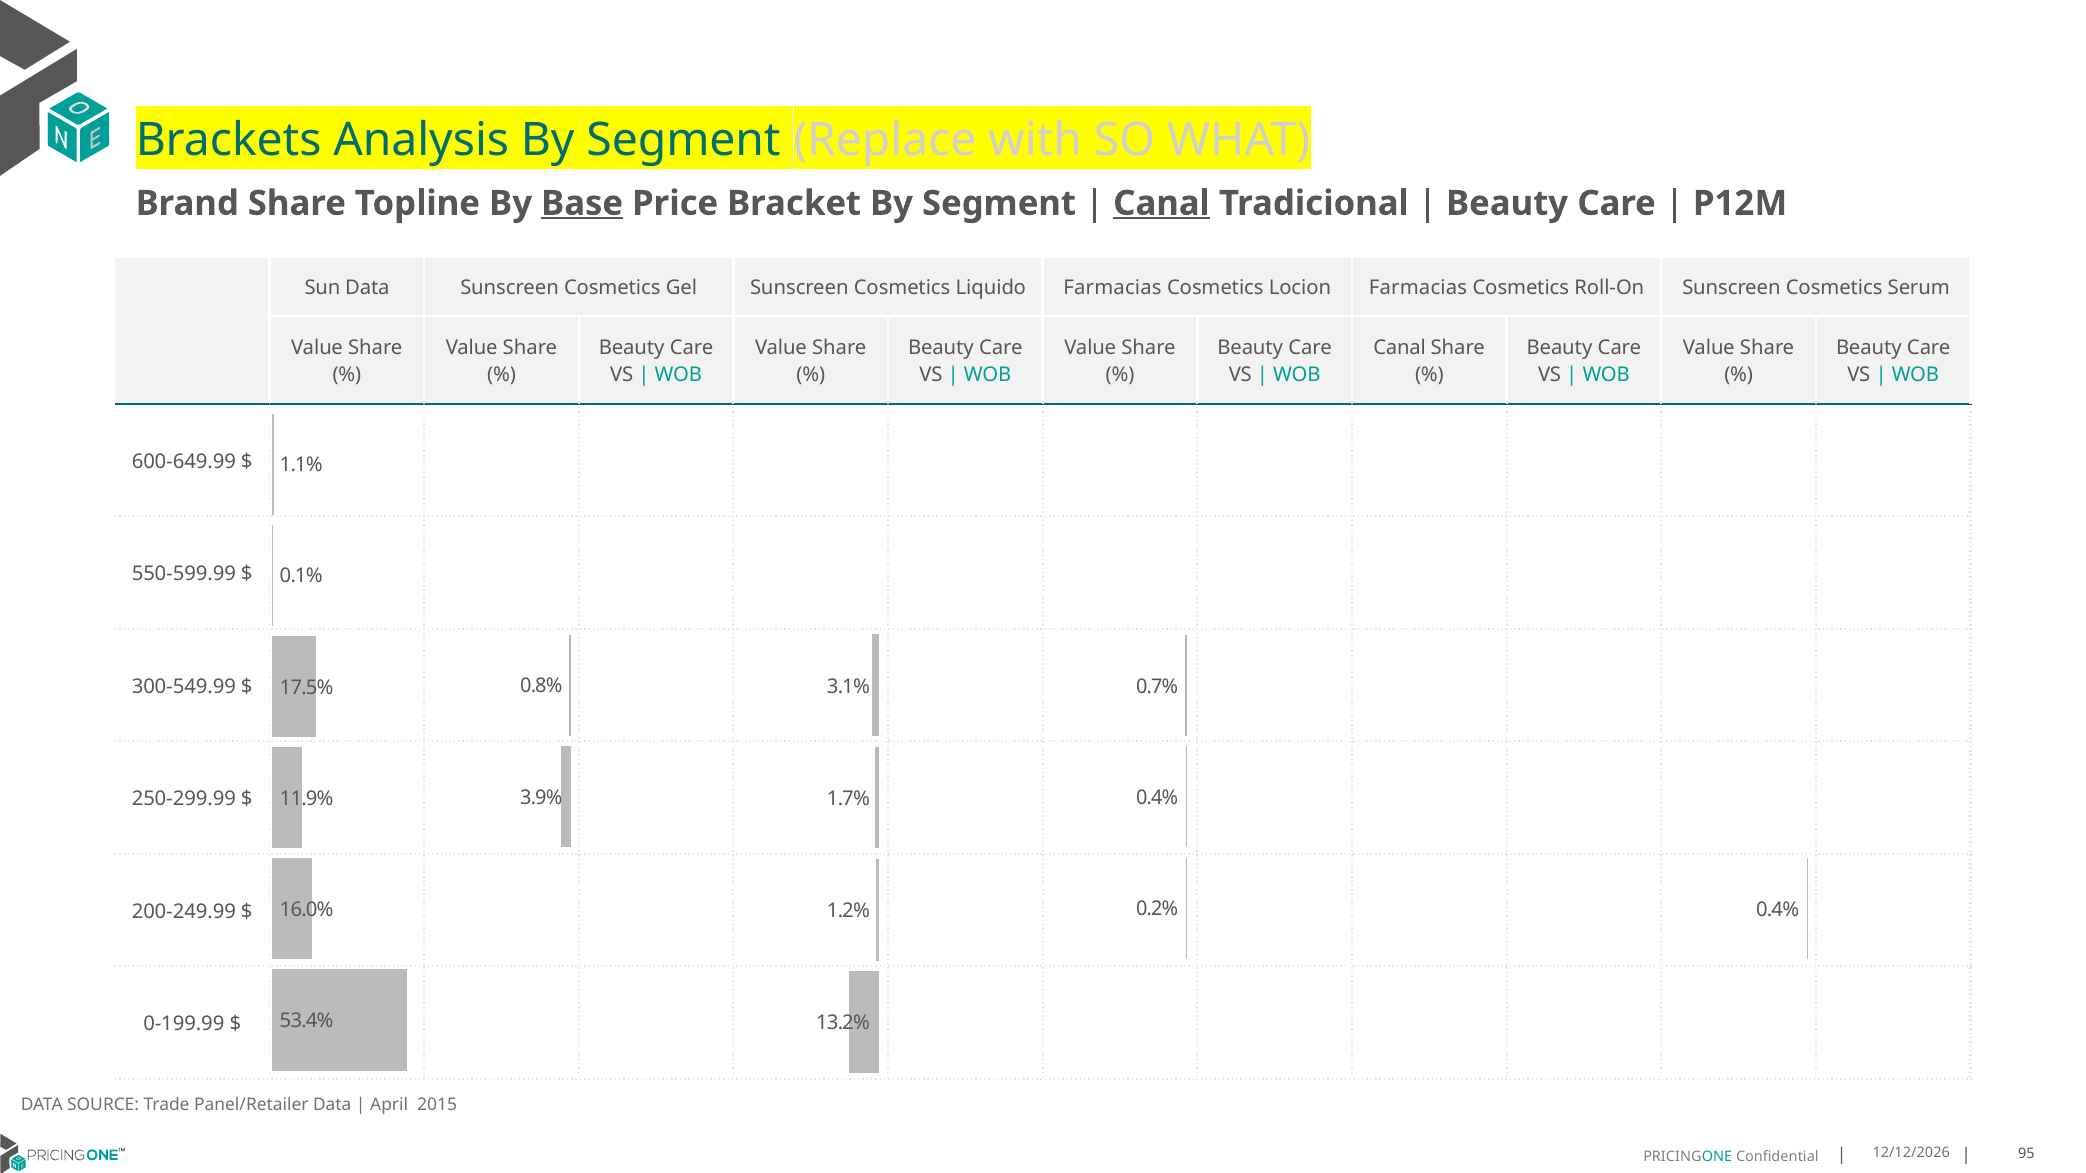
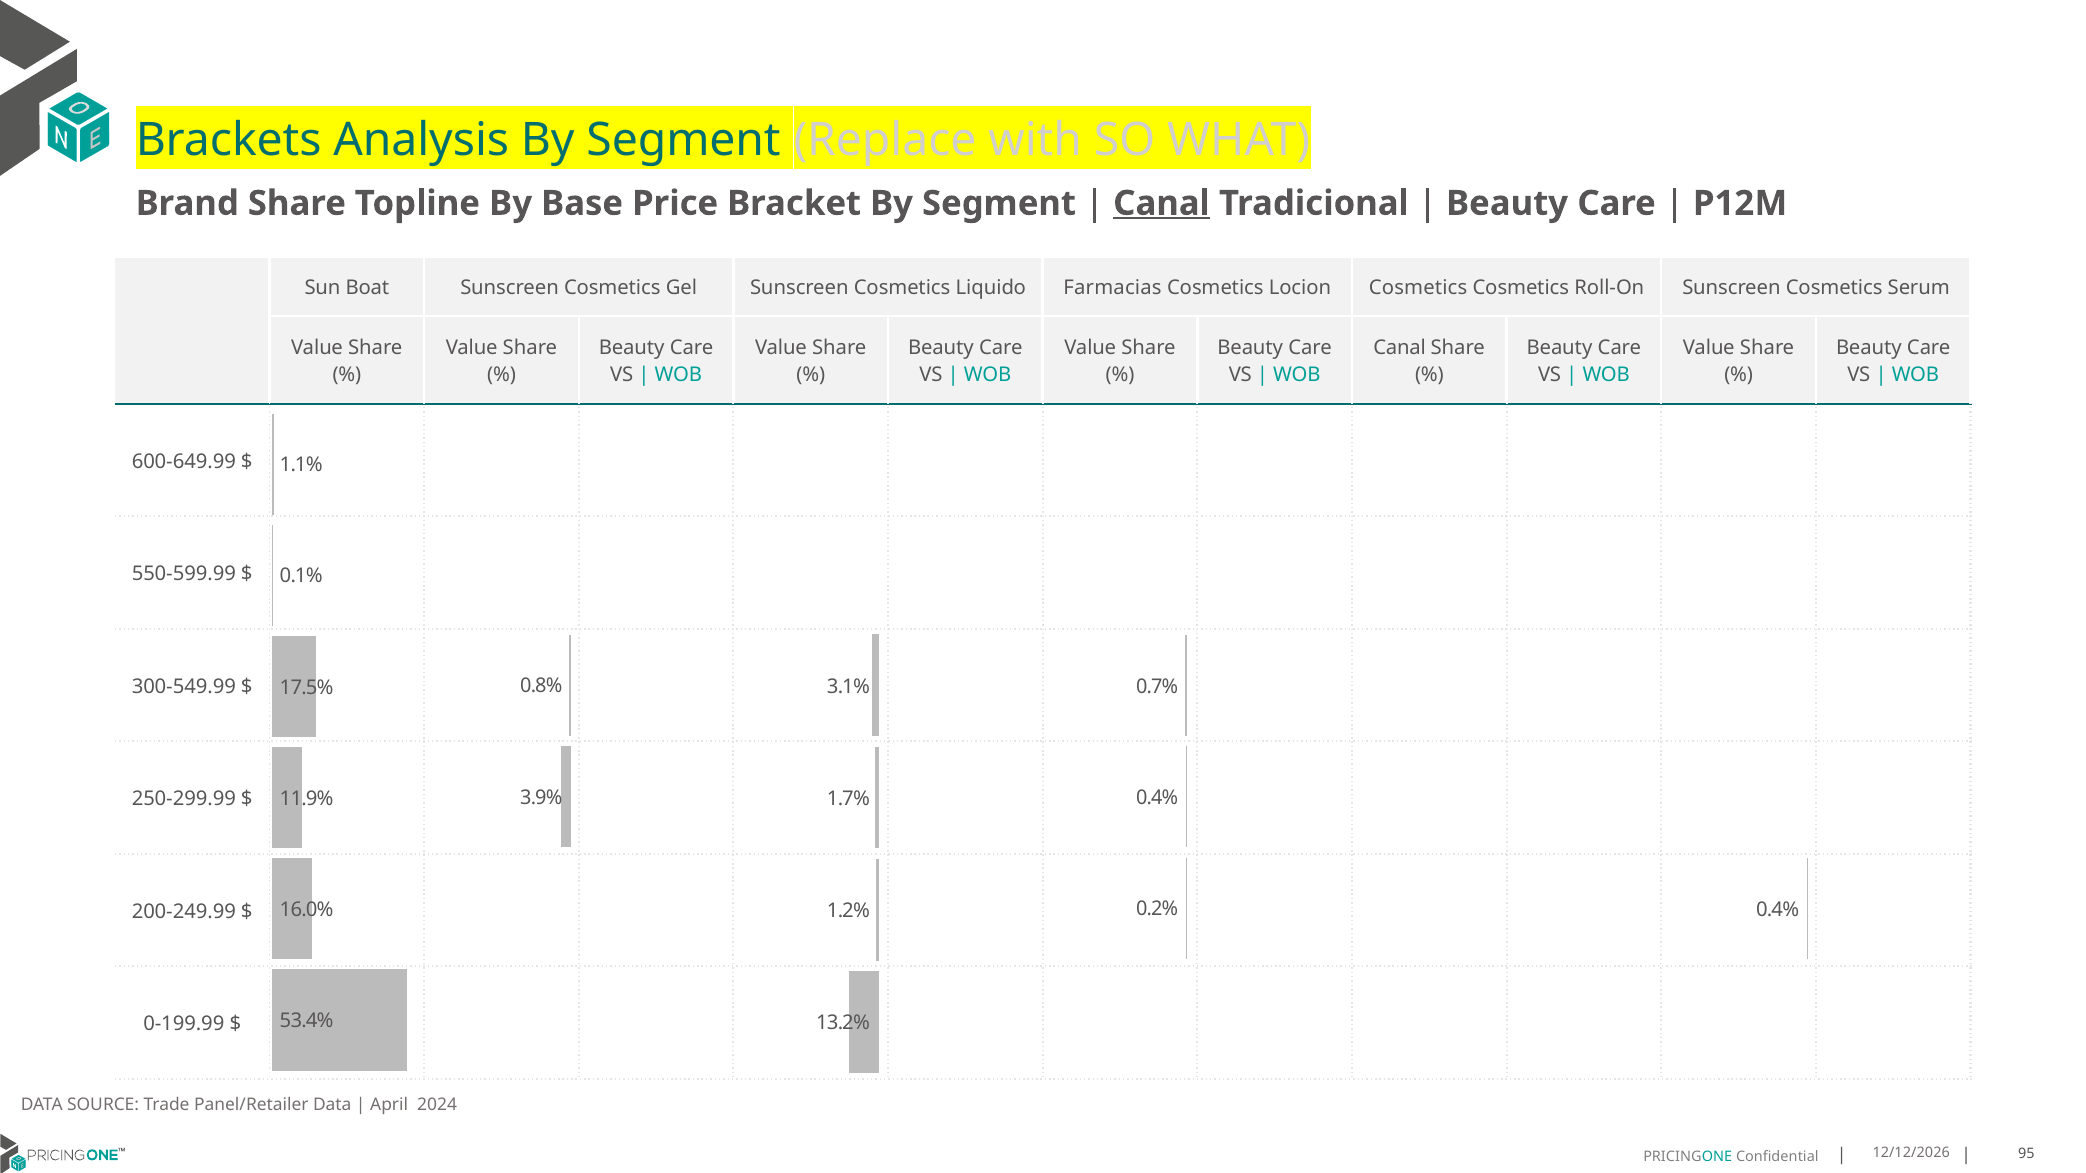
Base underline: present -> none (582, 203)
Sun Data: Data -> Boat (367, 287)
Locion Farmacias: Farmacias -> Cosmetics (1418, 287)
2015: 2015 -> 2024 (437, 1105)
